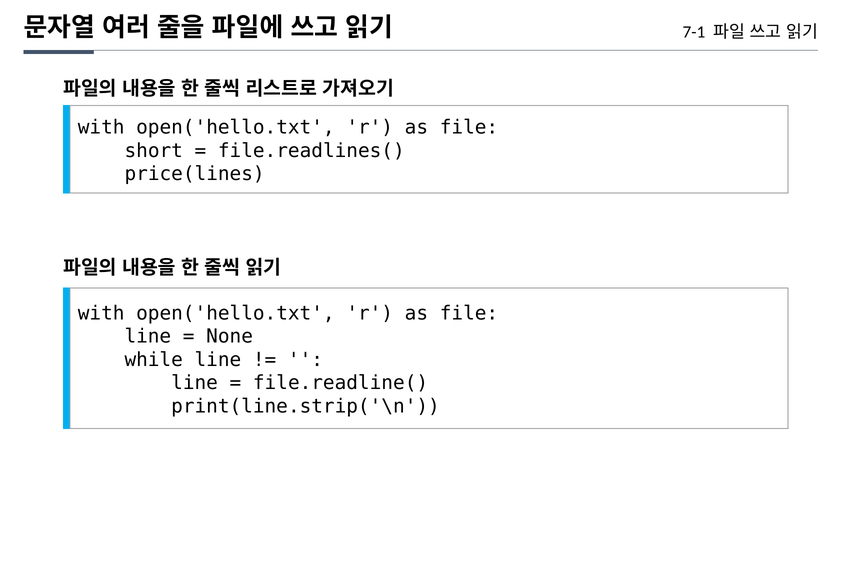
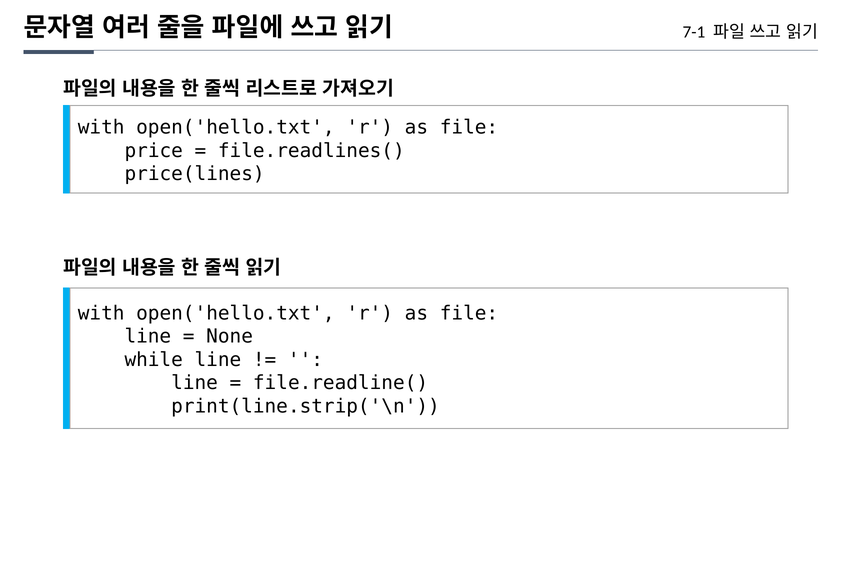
short: short -> price (154, 151)
